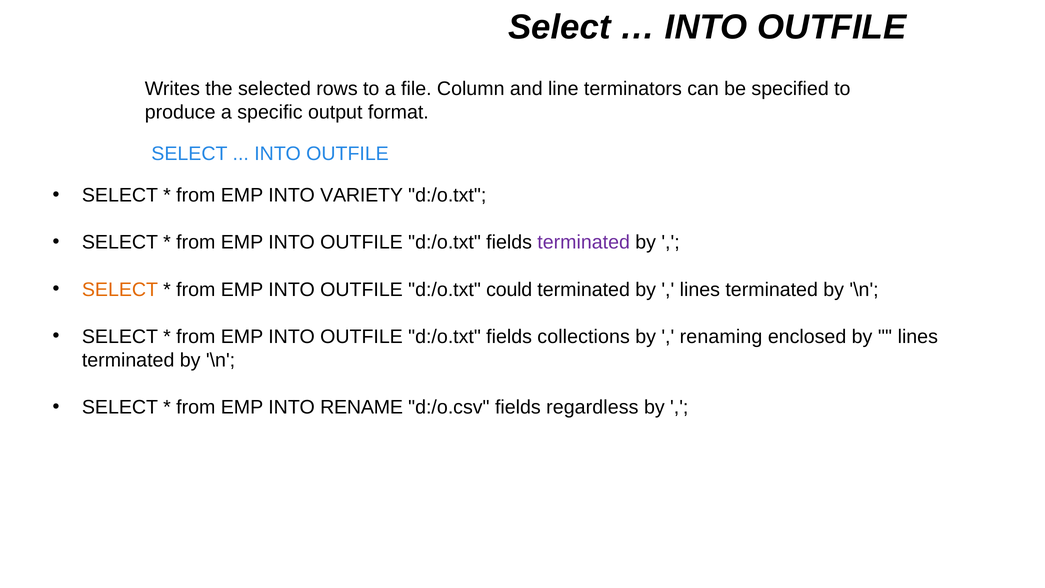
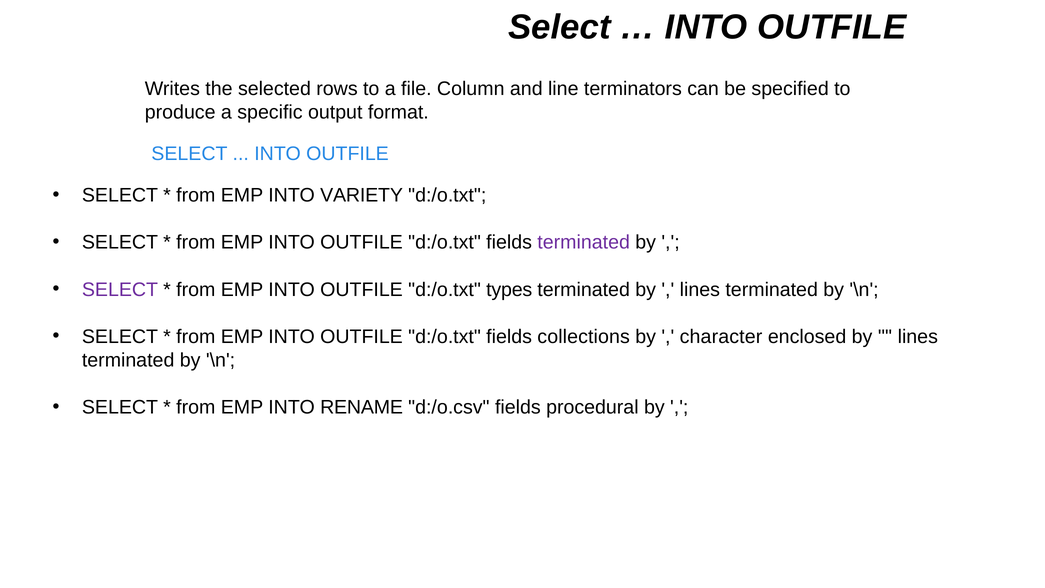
SELECT colour: orange -> purple (120, 289)
could: could -> types (509, 289)
renaming: renaming -> character (721, 337)
regardless: regardless -> procedural (592, 407)
